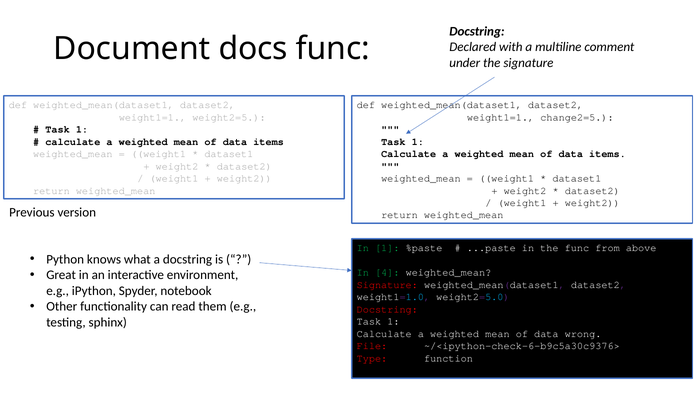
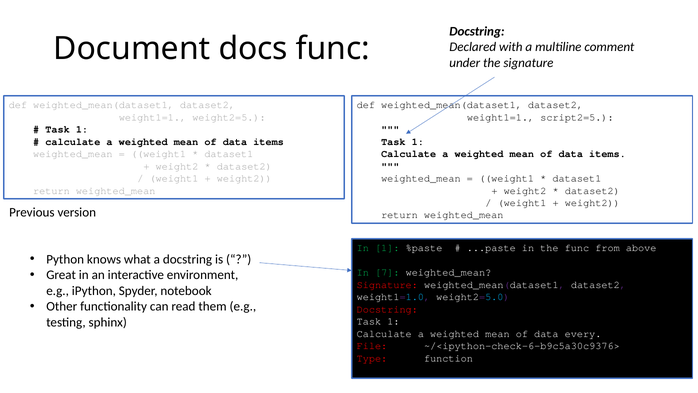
change2=5: change2=5 -> script2=5 (577, 117)
4: 4 -> 7 (387, 272)
wrong: wrong -> every (583, 333)
